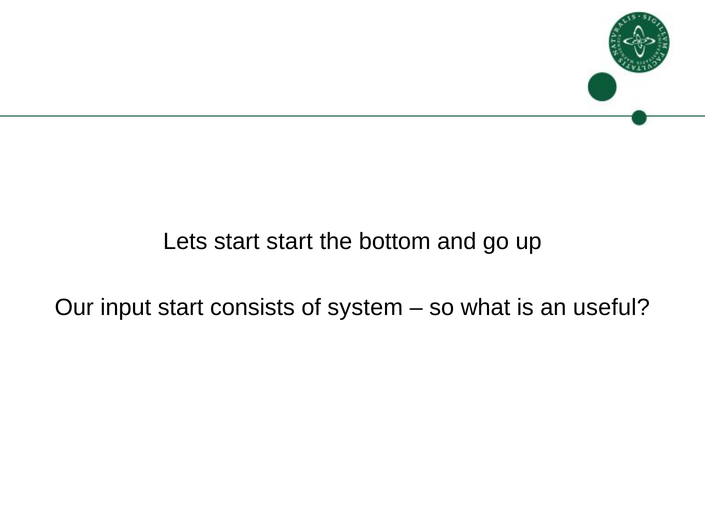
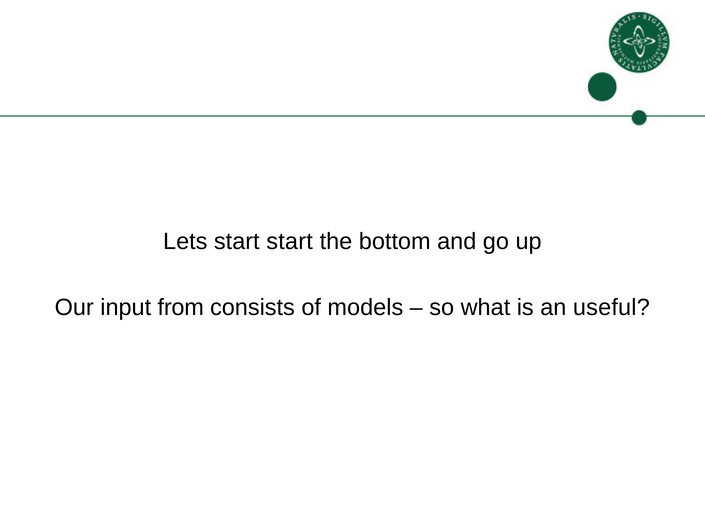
input start: start -> from (181, 307)
system: system -> models (365, 307)
